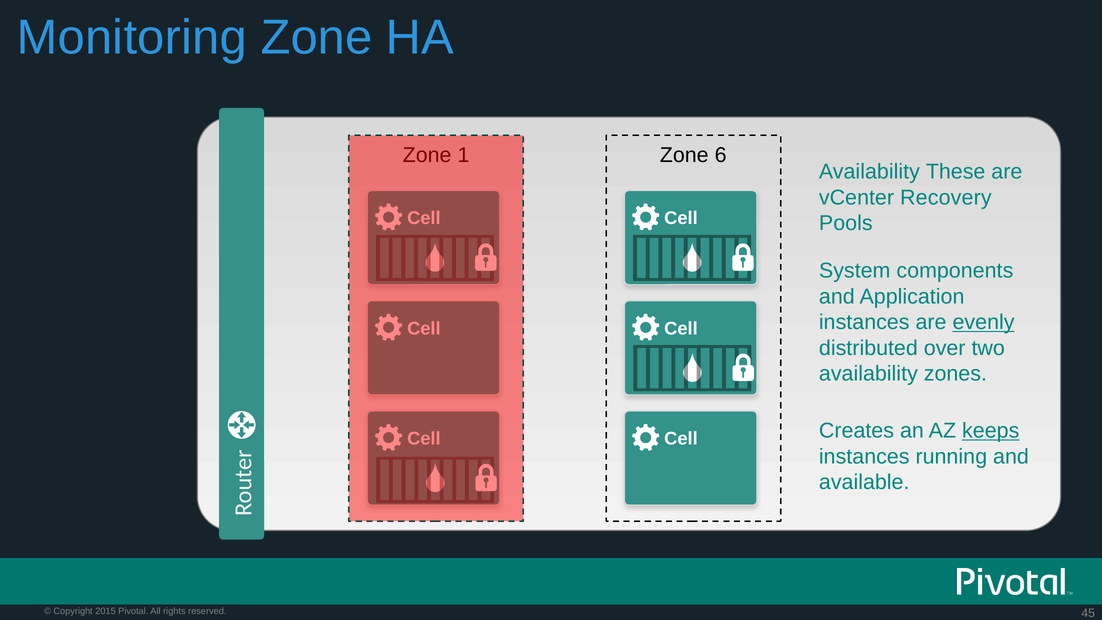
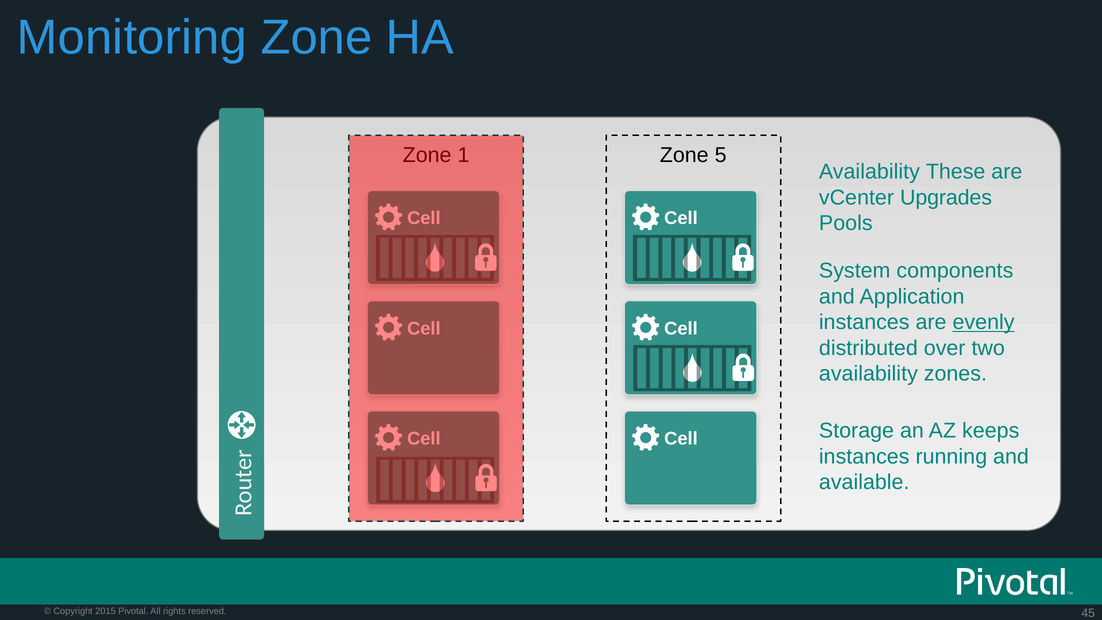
6: 6 -> 5 (721, 155)
Recovery: Recovery -> Upgrades (946, 198)
Creates: Creates -> Storage (857, 431)
keeps underline: present -> none (991, 431)
